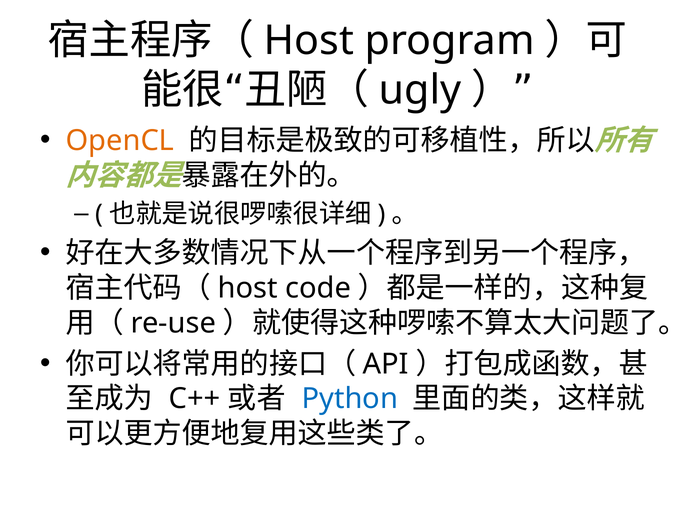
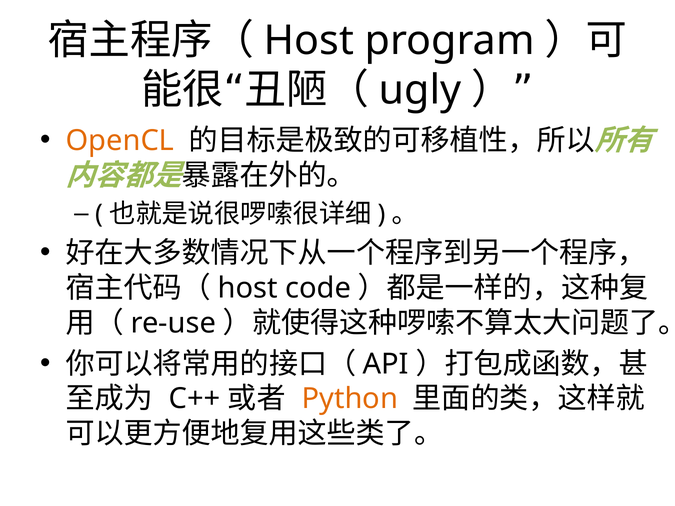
Python colour: blue -> orange (350, 399)
